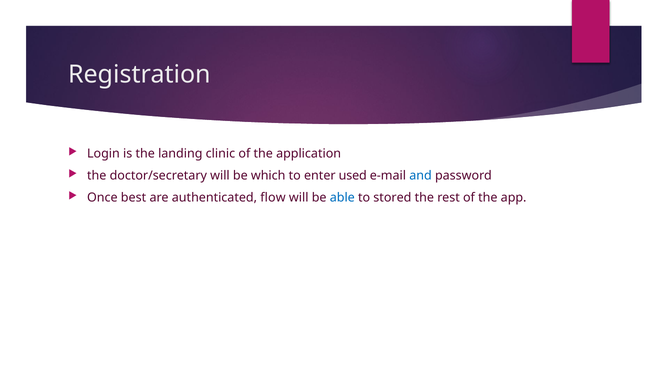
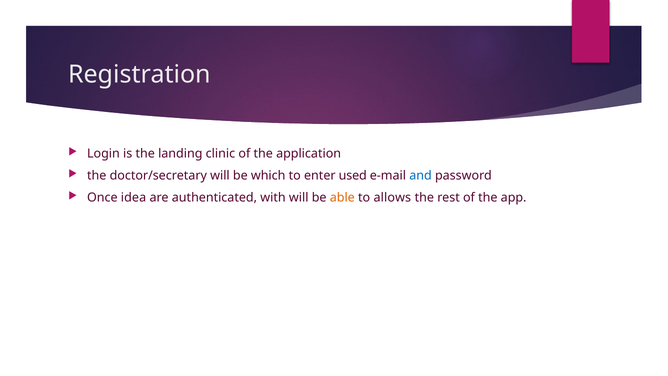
best: best -> idea (134, 198)
flow: flow -> with (273, 198)
able colour: blue -> orange (342, 198)
stored: stored -> allows (392, 198)
